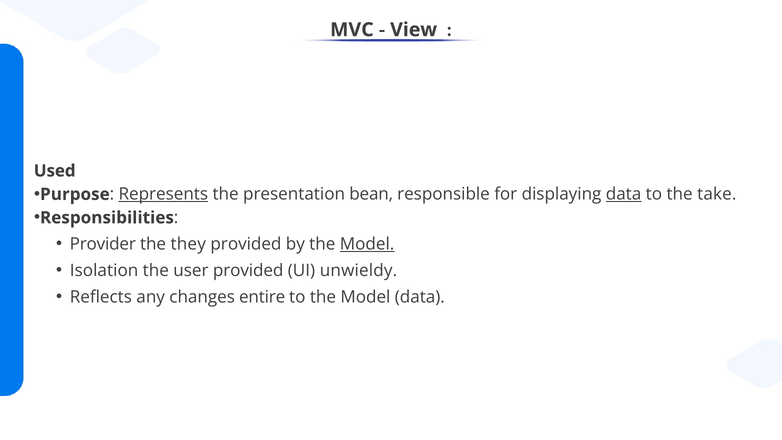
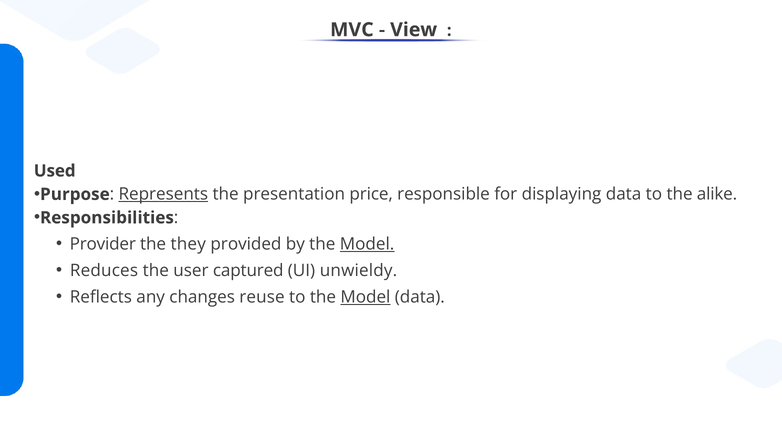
bean: bean -> price (371, 194)
data underline: present -> none (624, 194)
take: take -> alike (717, 194)
Isolation: Isolation -> Reduces (104, 271)
user provided: provided -> captured (248, 271)
entire: entire -> reuse (262, 297)
Model underline: none -> present (365, 297)
